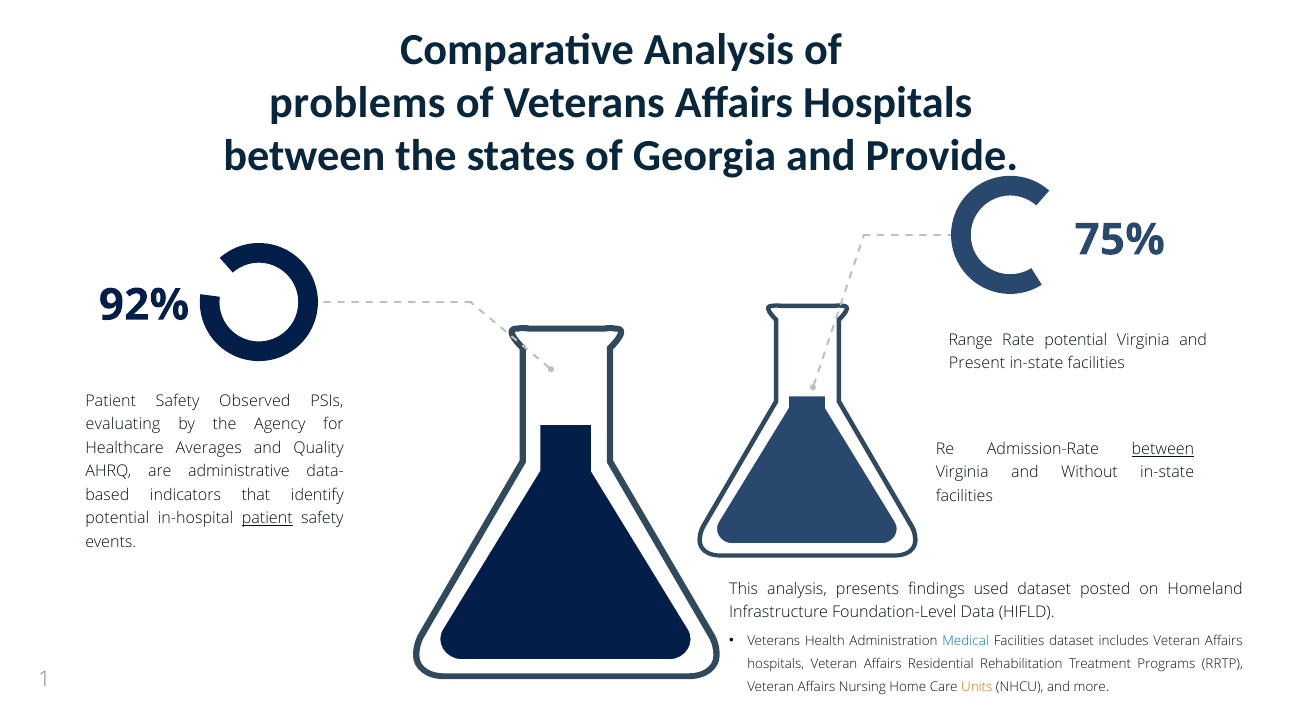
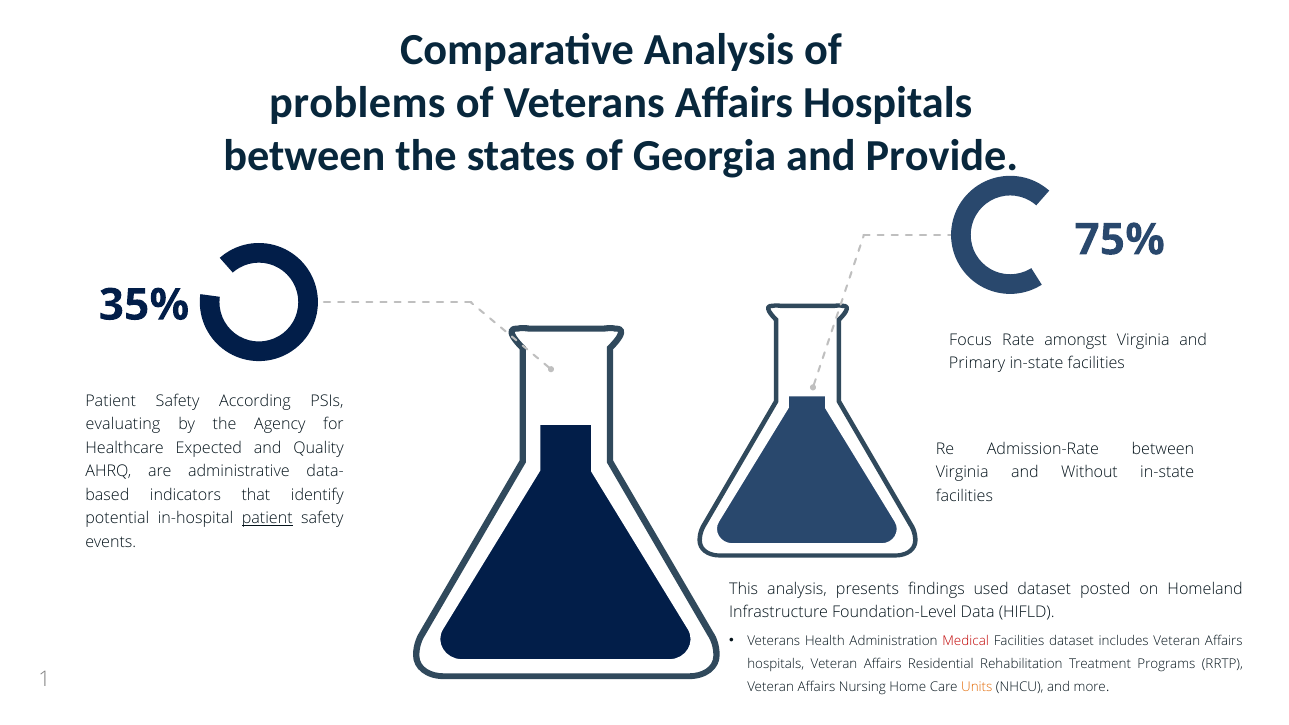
92%: 92% -> 35% (144, 305)
Range: Range -> Focus (971, 340)
Rate potential: potential -> amongst (1076, 340)
Present: Present -> Primary (977, 364)
Observed: Observed -> According (255, 401)
Averages: Averages -> Expected (209, 448)
between underline: present -> none (1163, 449)
Medical colour: blue -> red (966, 641)
